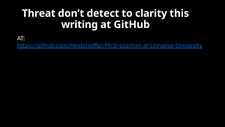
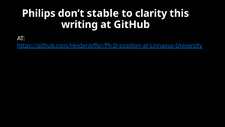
Threat: Threat -> Philips (39, 13)
detect: detect -> stable (103, 13)
